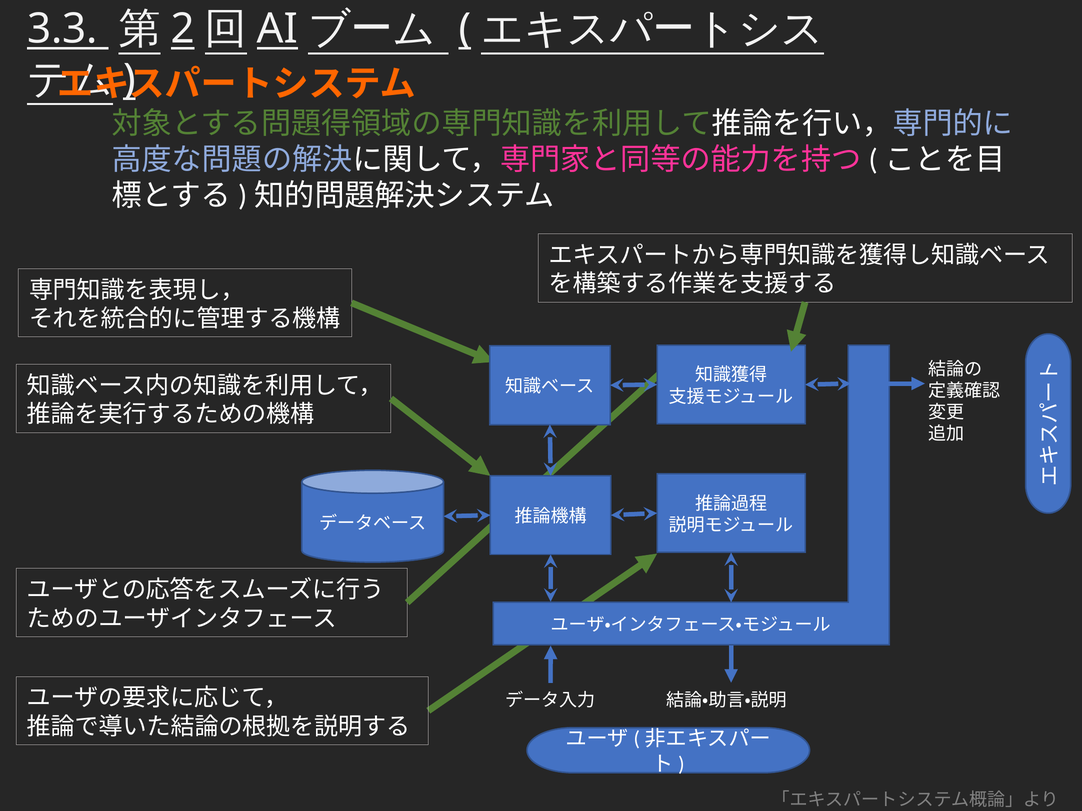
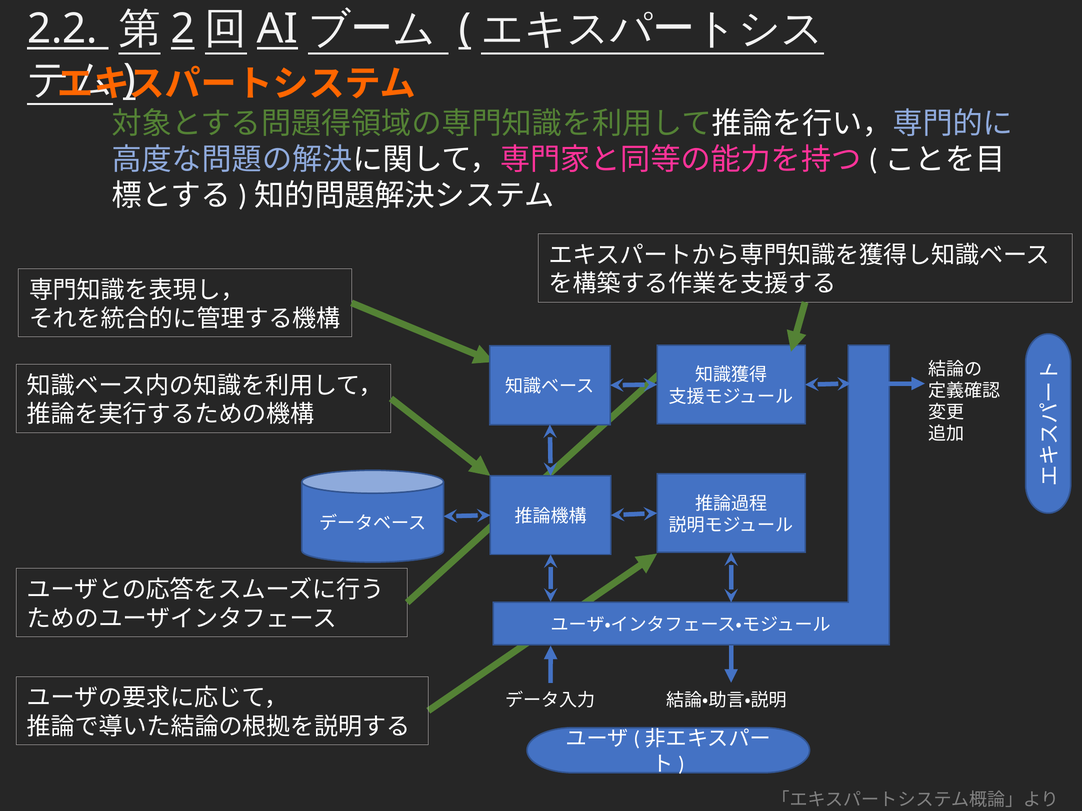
3.3: 3.3 -> 2.2 (62, 29)
